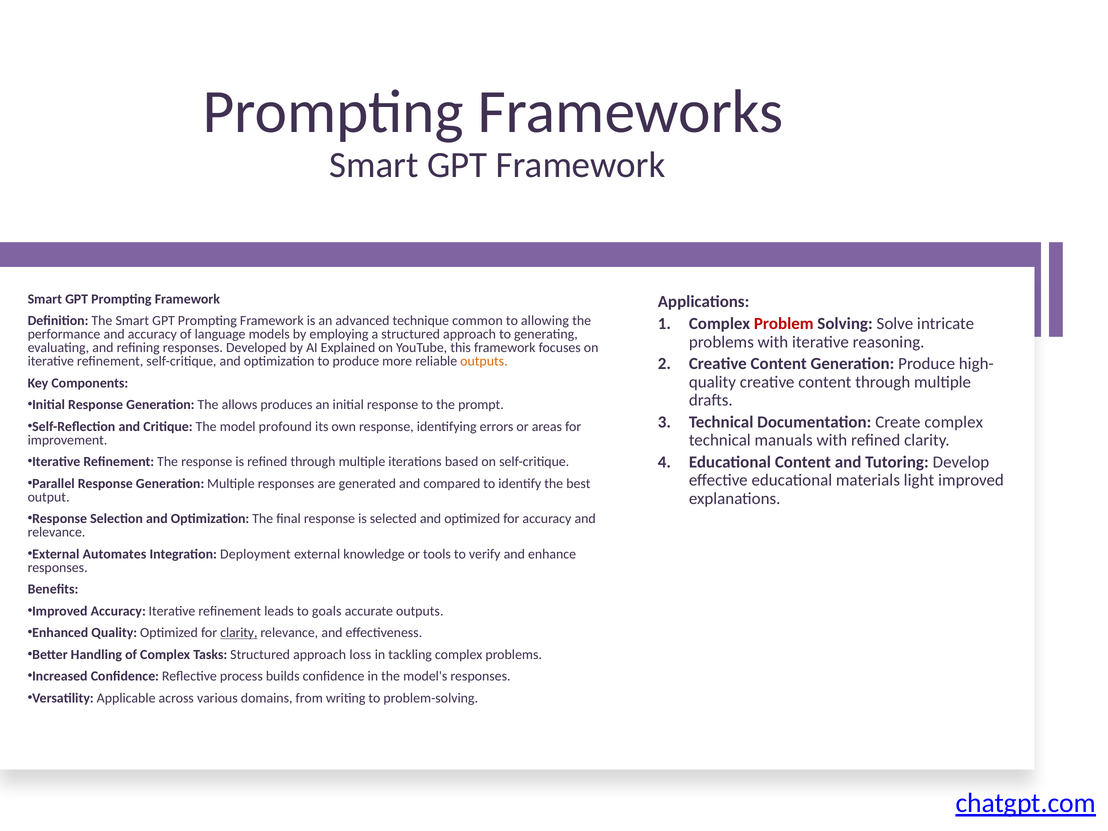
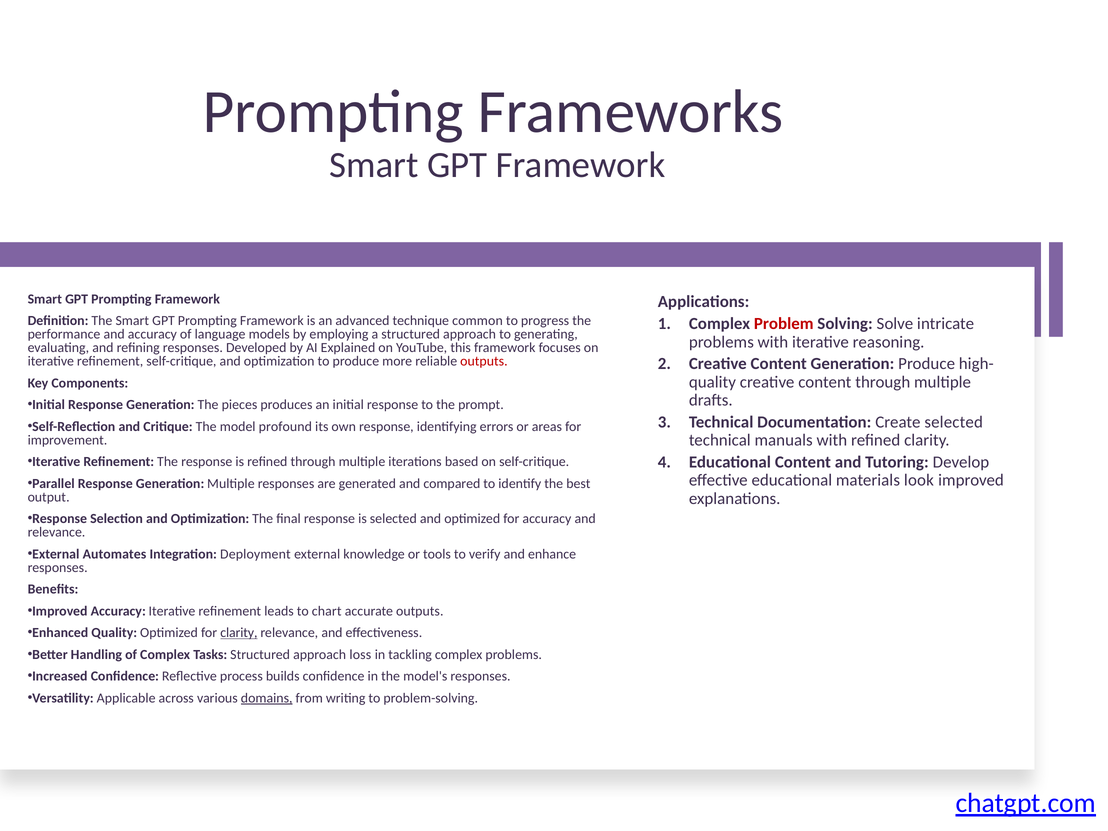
allowing: allowing -> progress (545, 321)
outputs colour: orange -> red (484, 361)
allows: allows -> pieces (240, 405)
Create complex: complex -> selected (954, 422)
light: light -> look (919, 480)
goals: goals -> chart (327, 611)
domains underline: none -> present (267, 698)
